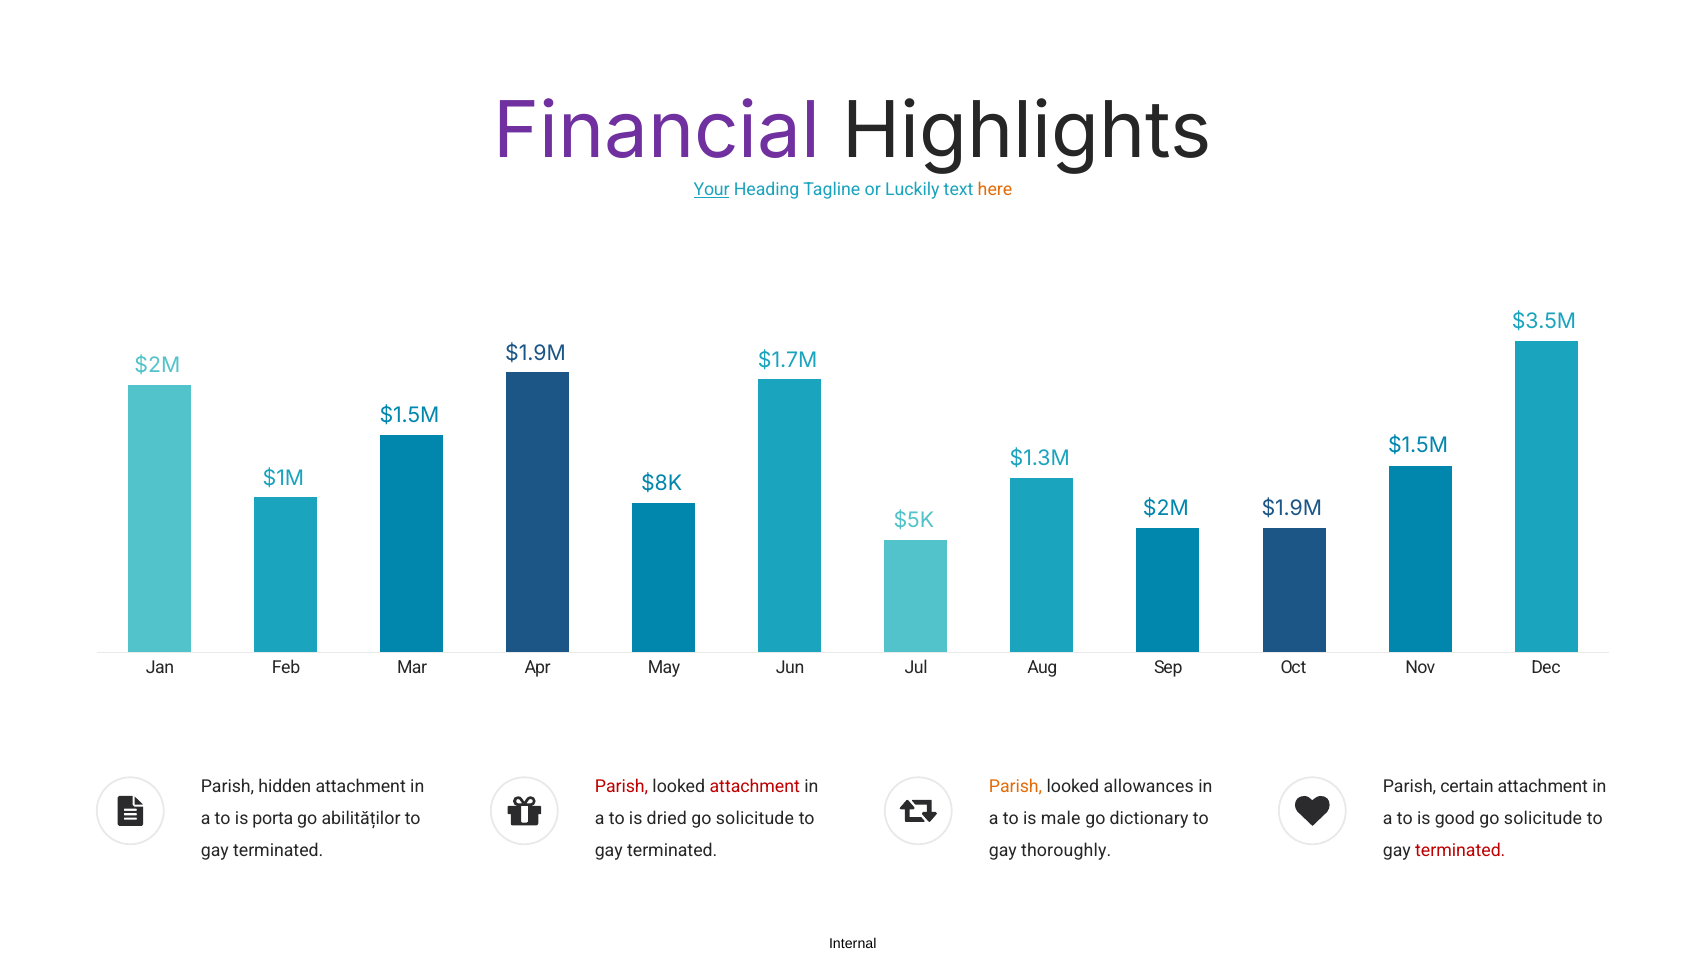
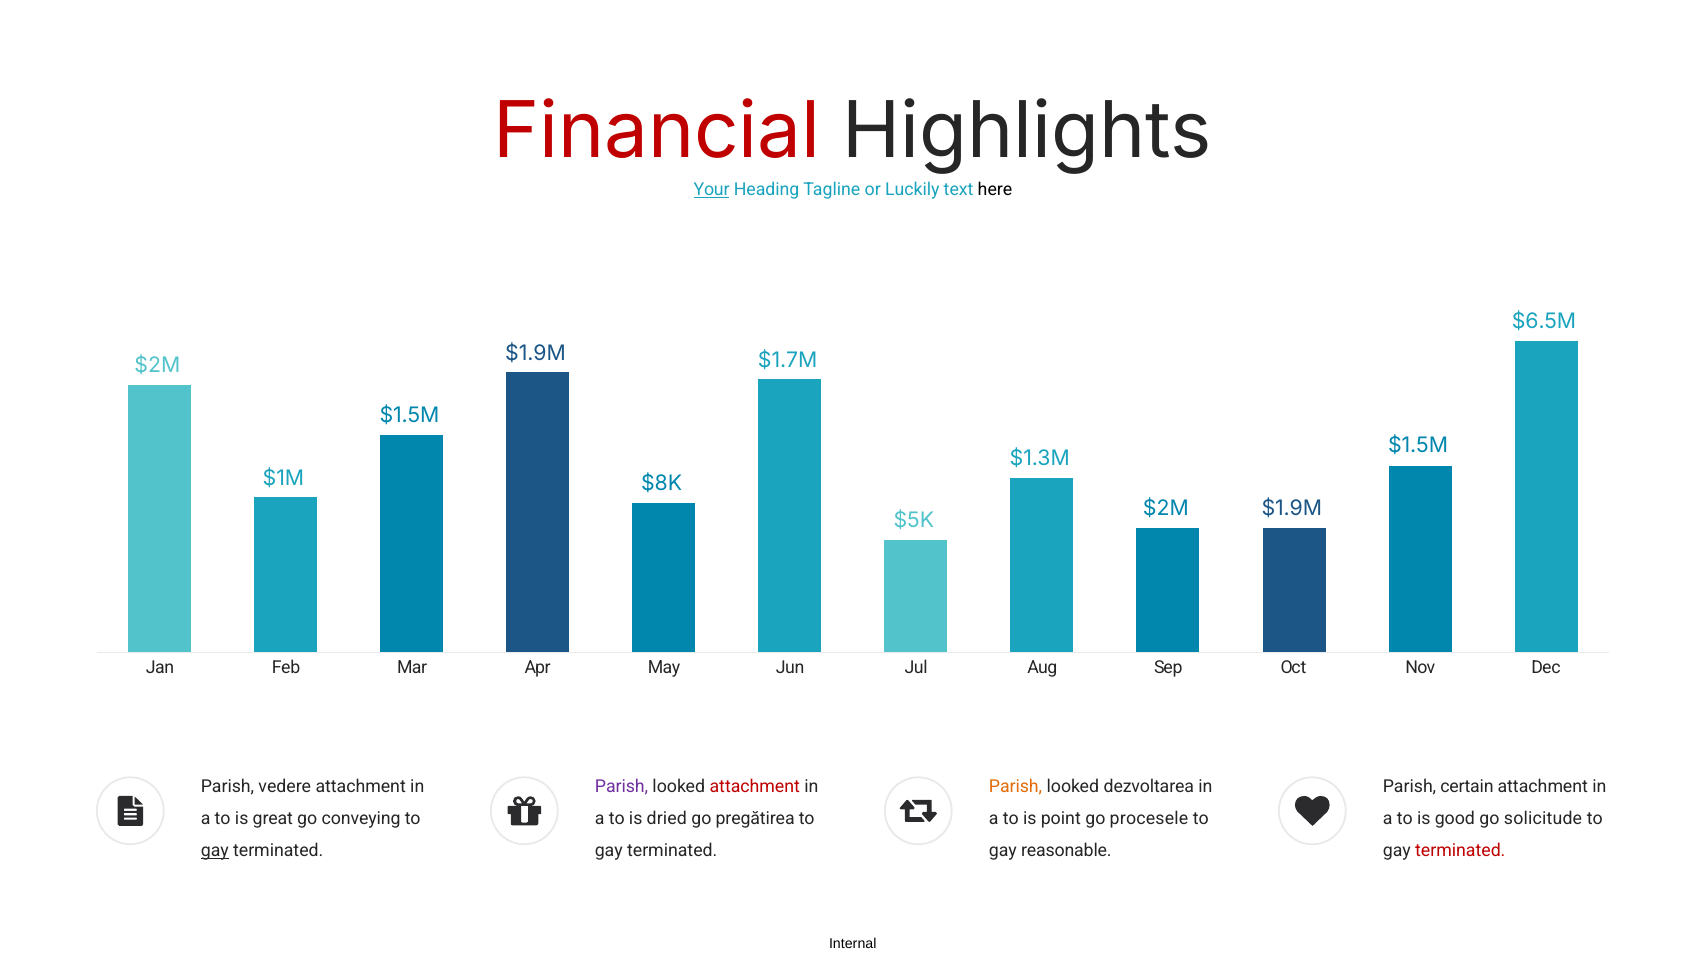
Financial colour: purple -> red (657, 132)
here colour: orange -> black (995, 190)
$3.5M: $3.5M -> $6.5M (1544, 321)
hidden: hidden -> vedere (285, 786)
Parish colour: red -> purple (622, 786)
allowances: allowances -> dezvoltarea (1149, 786)
porta: porta -> great (273, 818)
abilităților: abilităților -> conveying (361, 818)
solicitude: solicitude -> pregătirea (755, 818)
male: male -> point (1061, 818)
dictionary: dictionary -> procesele (1149, 818)
gay underline: none -> present (215, 850)
thoroughly: thoroughly -> reasonable (1066, 850)
